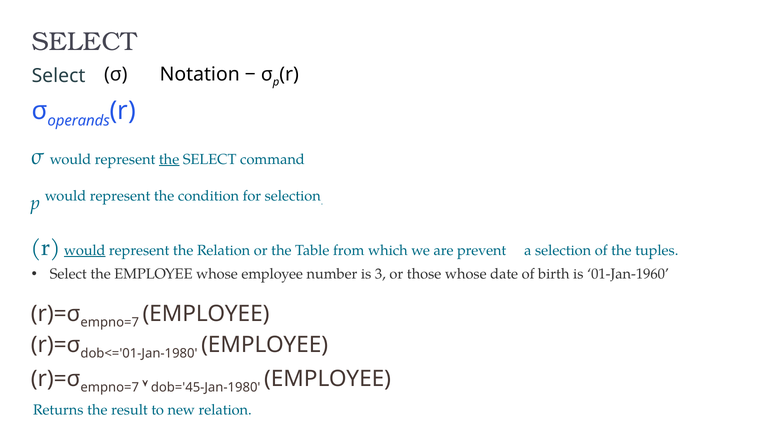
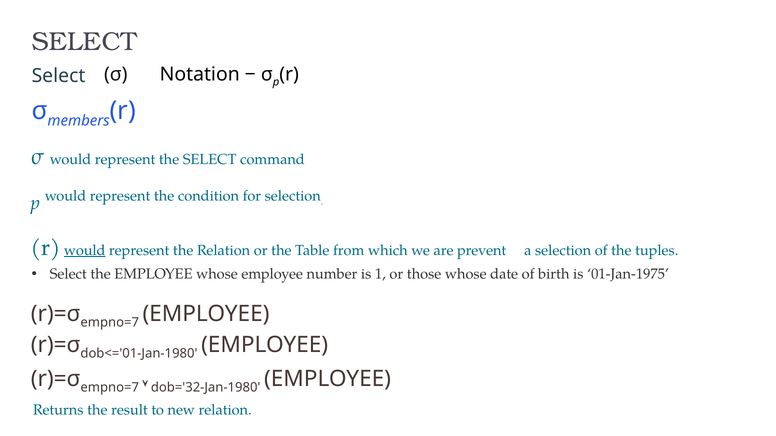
operands: operands -> members (79, 121)
the underline: present -> none (169, 160)
3: 3 -> 1 (380, 274)
01-Jan-1960: 01-Jan-1960 -> 01-Jan-1975 (628, 274)
dob='45-Jan-1980: dob='45-Jan-1980 -> dob='32-Jan-1980 (206, 388)
